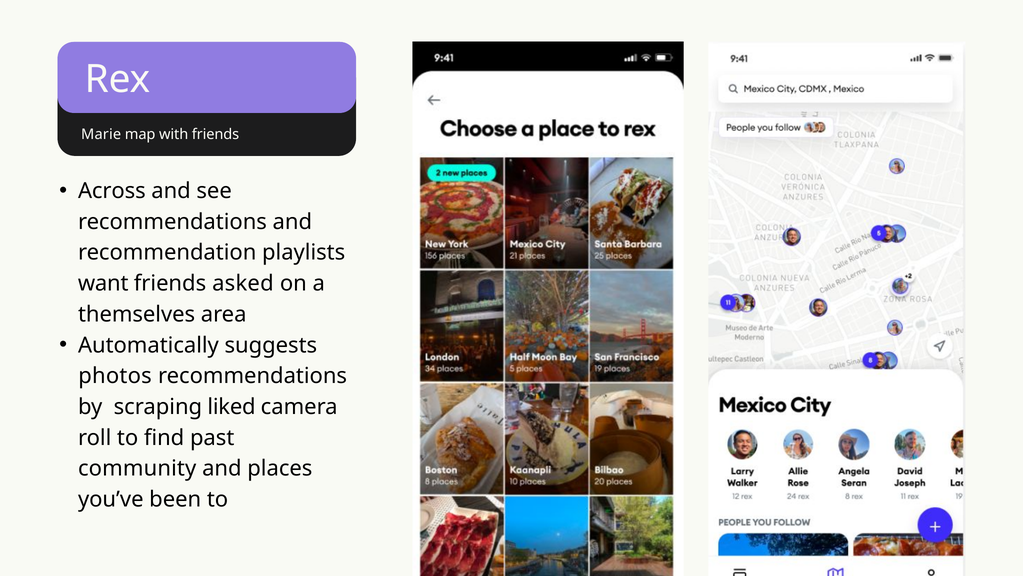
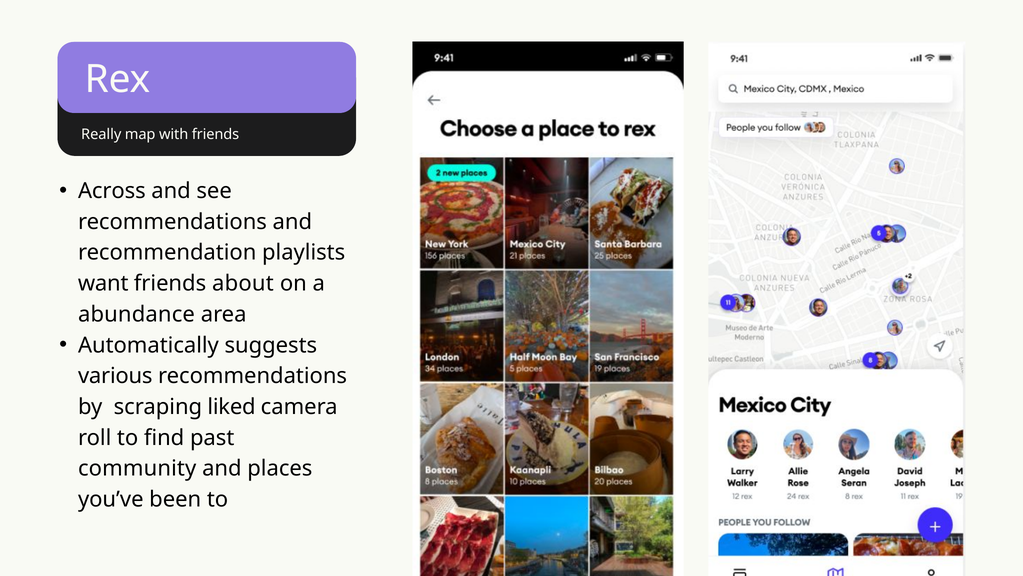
Marie: Marie -> Really (101, 134)
asked: asked -> about (243, 283)
themselves: themselves -> abundance (136, 314)
photos: photos -> various (115, 376)
